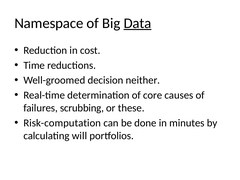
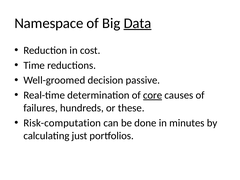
neither: neither -> passive (143, 80)
core underline: none -> present (153, 95)
scrubbing: scrubbing -> hundreds (82, 108)
will: will -> just (80, 136)
